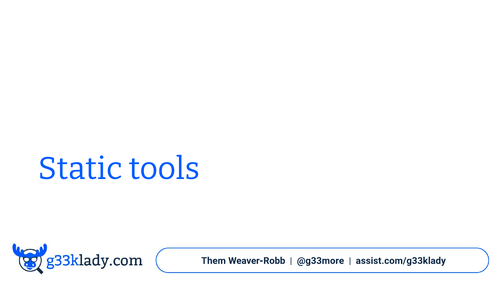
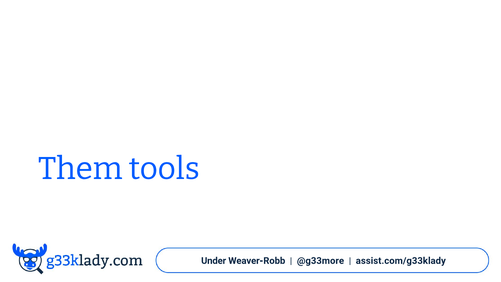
Static: Static -> Them (80, 168)
Them: Them -> Under (214, 261)
